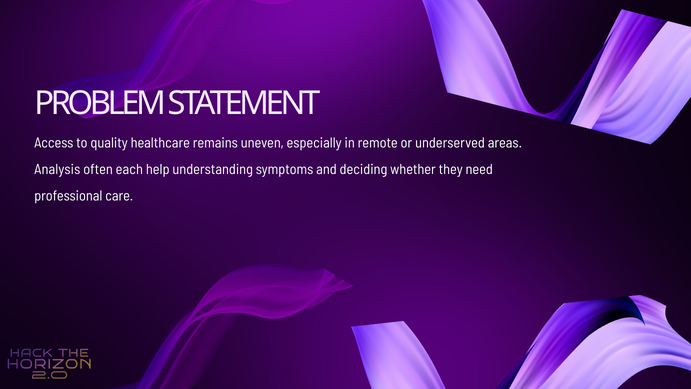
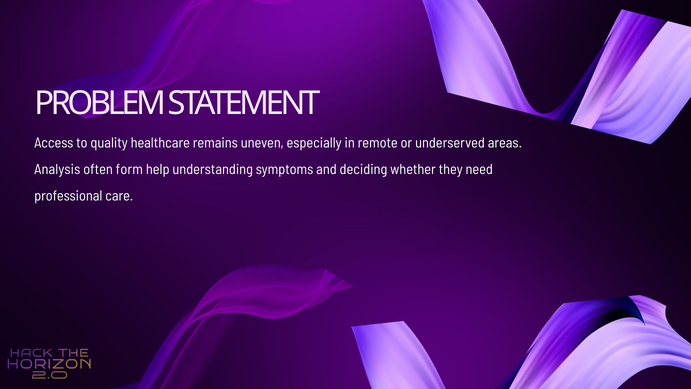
each: each -> form (129, 169)
